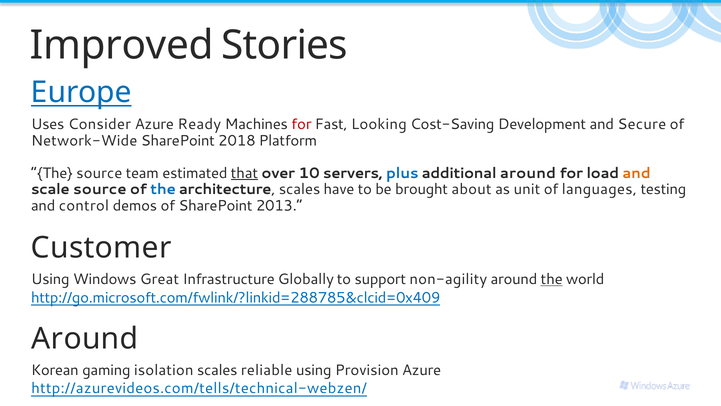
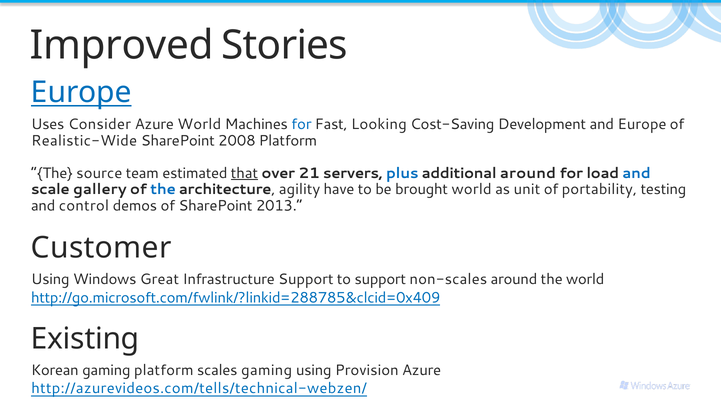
Azure Ready: Ready -> World (199, 124)
for colour: red -> blue (301, 124)
and Secure: Secure -> Europe (642, 124)
Network-Wide: Network-Wide -> Realistic-Wide (84, 141)
2018: 2018 -> 2008 (237, 141)
10: 10 -> 21 (309, 173)
and colour: orange -> blue (637, 173)
scale source: source -> gallery (100, 189)
architecture scales: scales -> agility (300, 189)
brought about: about -> world (472, 189)
languages: languages -> portability (599, 189)
Infrastructure Globally: Globally -> Support (306, 279)
non-agility: non-agility -> non-scales (448, 279)
the underline: present -> none (552, 279)
Around: Around -> Existing (85, 339)
gaming isolation: isolation -> platform (164, 370)
scales reliable: reliable -> gaming (267, 370)
